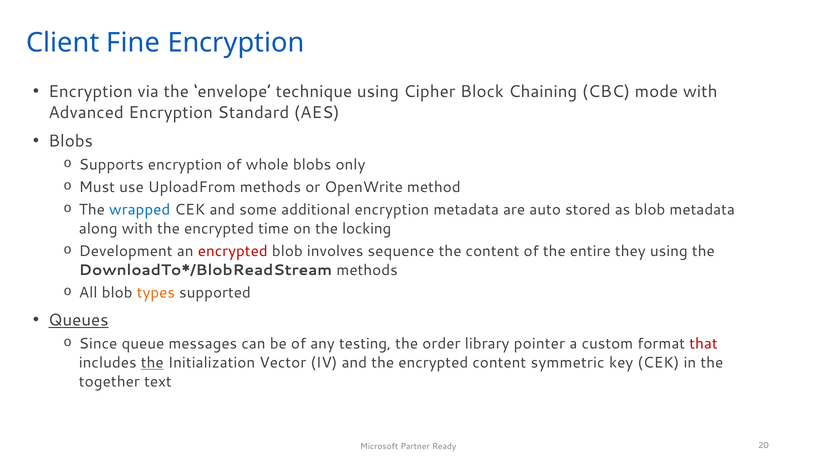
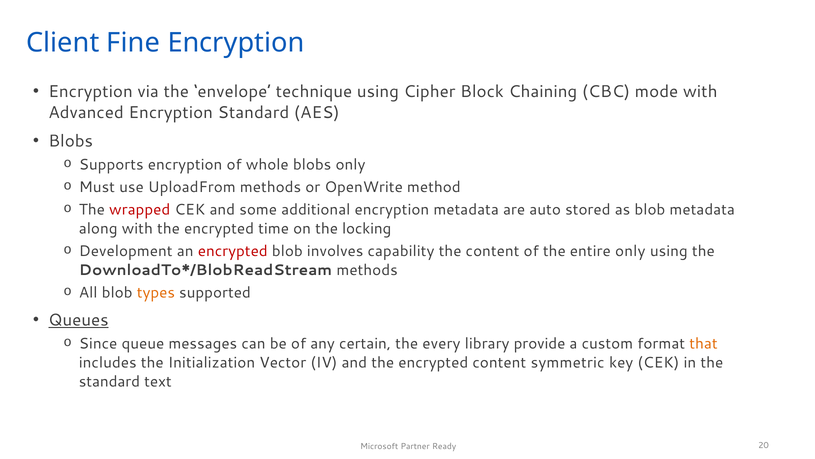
wrapped colour: blue -> red (140, 210)
sequence: sequence -> capability (401, 251)
entire they: they -> only (630, 251)
testing: testing -> certain (365, 343)
order: order -> every (441, 343)
pointer: pointer -> provide (540, 343)
that colour: red -> orange (703, 343)
the underline: present -> none (152, 362)
together: together -> standard (109, 381)
